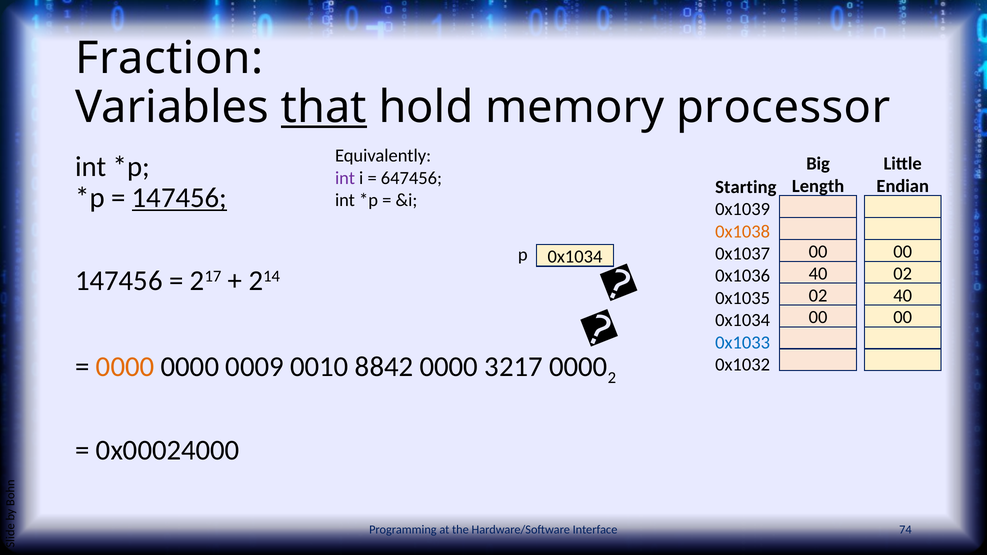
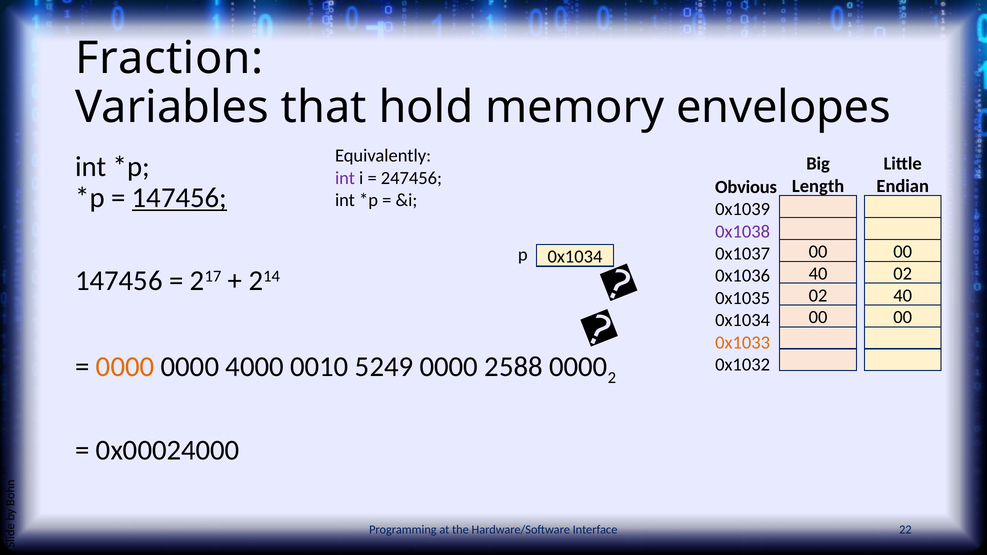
that underline: present -> none (324, 107)
processor: processor -> envelopes (784, 107)
647456: 647456 -> 247456 (411, 178)
Starting: Starting -> Obvious (746, 187)
0x1038 colour: orange -> purple (743, 232)
0x1033 colour: blue -> orange (743, 343)
0009: 0009 -> 4000 (255, 367)
8842: 8842 -> 5249 (384, 367)
3217: 3217 -> 2588 (514, 367)
74: 74 -> 22 (905, 530)
